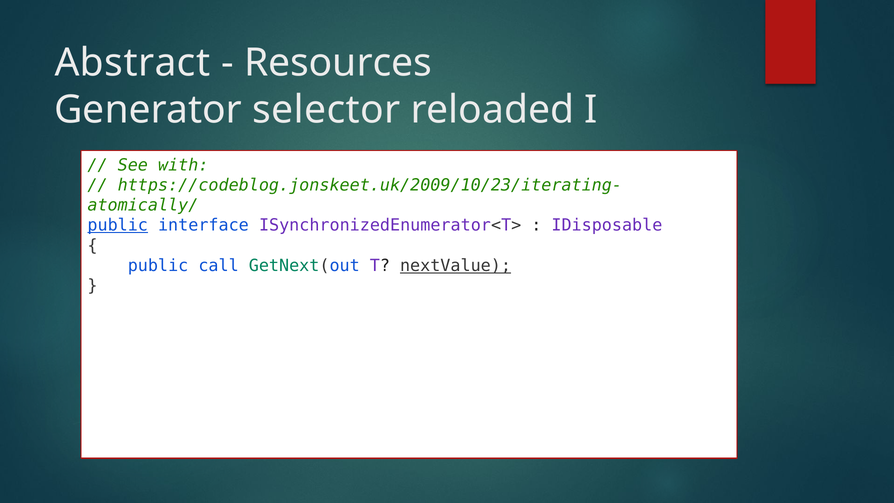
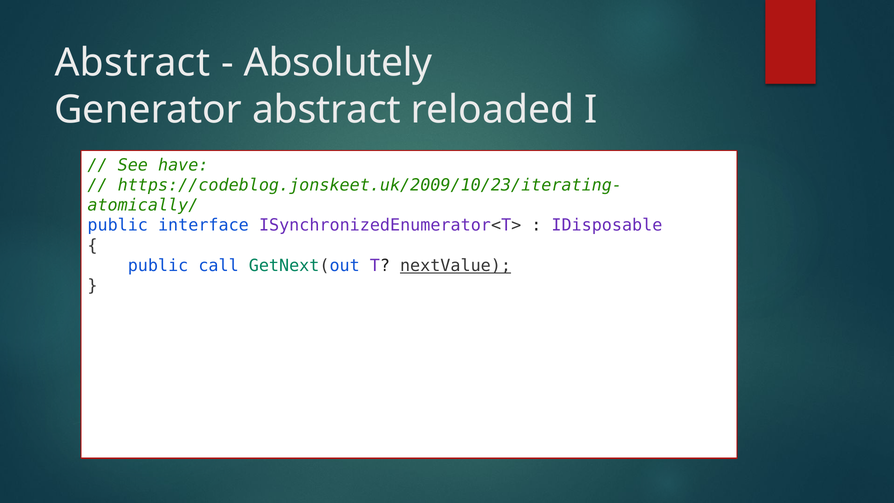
Resources: Resources -> Absolutely (338, 63)
Generator selector: selector -> abstract (327, 110)
with: with -> have (183, 165)
public underline: present -> none (118, 225)
